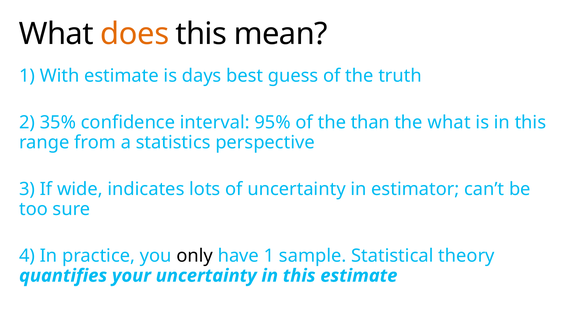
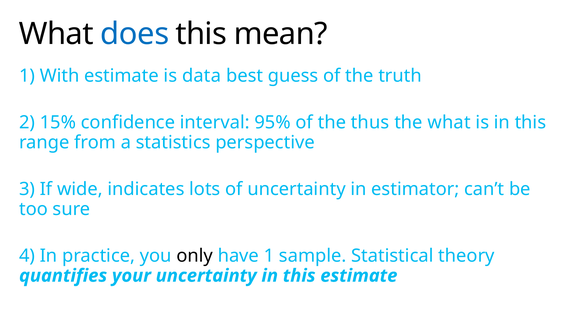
does colour: orange -> blue (135, 34)
days: days -> data (202, 76)
35%: 35% -> 15% (58, 123)
than: than -> thus (370, 123)
